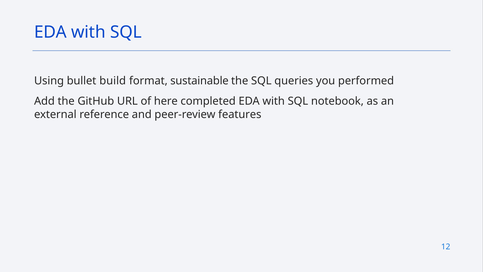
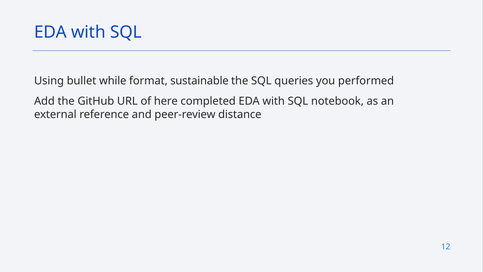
build: build -> while (113, 81)
features: features -> distance (240, 114)
